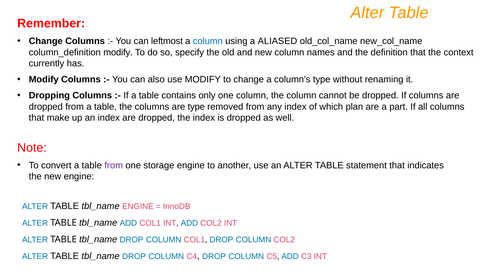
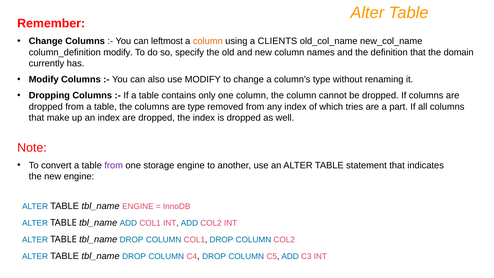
column colour: blue -> orange (208, 41)
ALIASED: ALIASED -> CLIENTS (277, 41)
context: context -> domain (459, 52)
plan: plan -> tries (354, 107)
